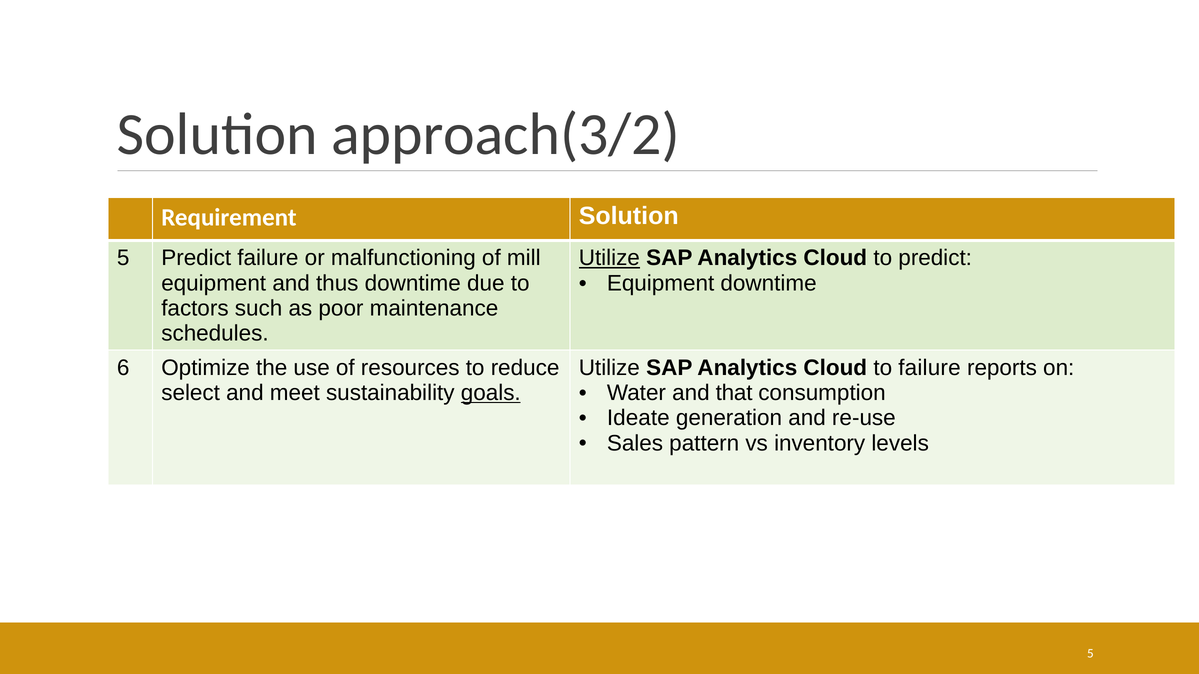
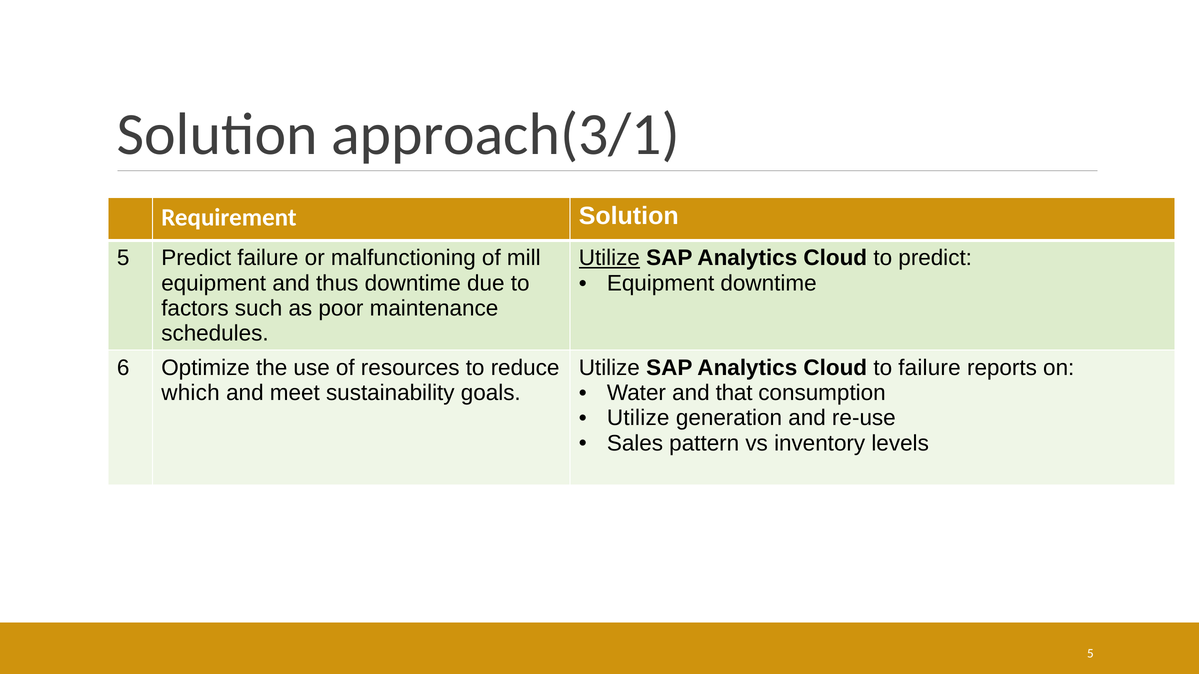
approach(3/2: approach(3/2 -> approach(3/1 (506, 134)
select: select -> which (190, 393)
goals underline: present -> none (491, 393)
Ideate: Ideate -> Utilize (638, 418)
